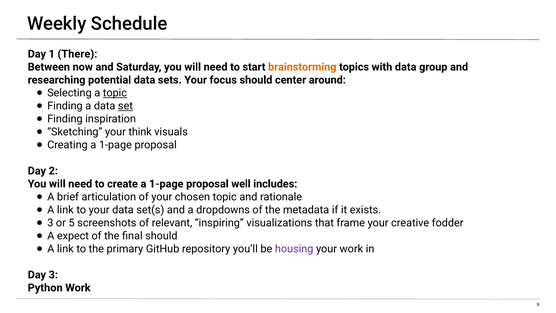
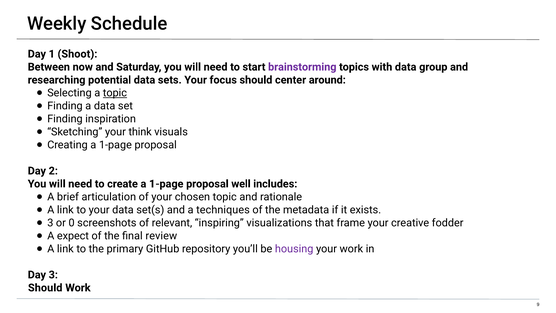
There: There -> Shoot (77, 54)
brainstorming colour: orange -> purple (302, 67)
set underline: present -> none (125, 106)
dropdowns: dropdowns -> techniques (223, 210)
5: 5 -> 0 (72, 223)
final should: should -> review (161, 236)
Python: Python -> Should (45, 288)
